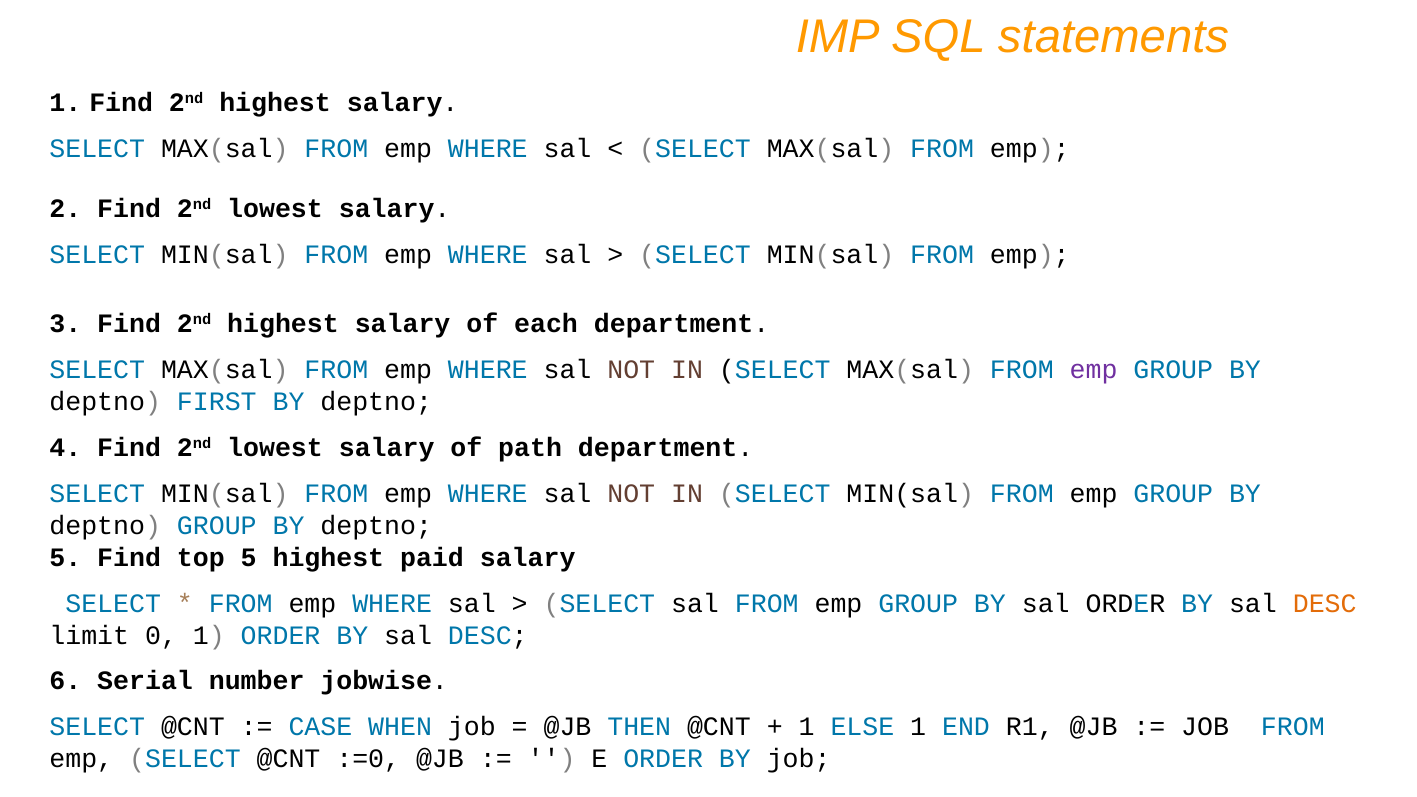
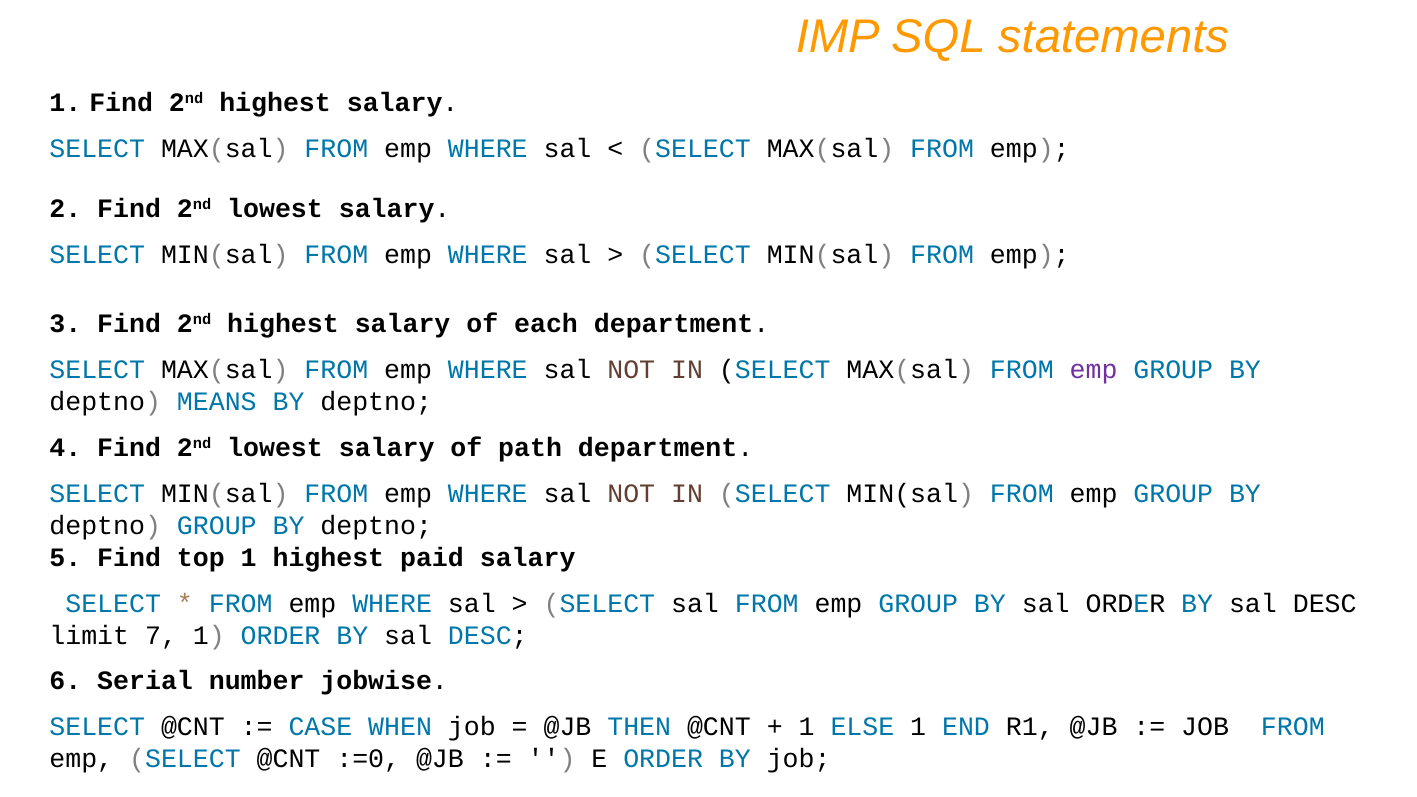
FIRST: FIRST -> MEANS (217, 402)
top 5: 5 -> 1 (249, 558)
DESC colour: orange -> black (1325, 604)
0: 0 -> 7 (161, 636)
